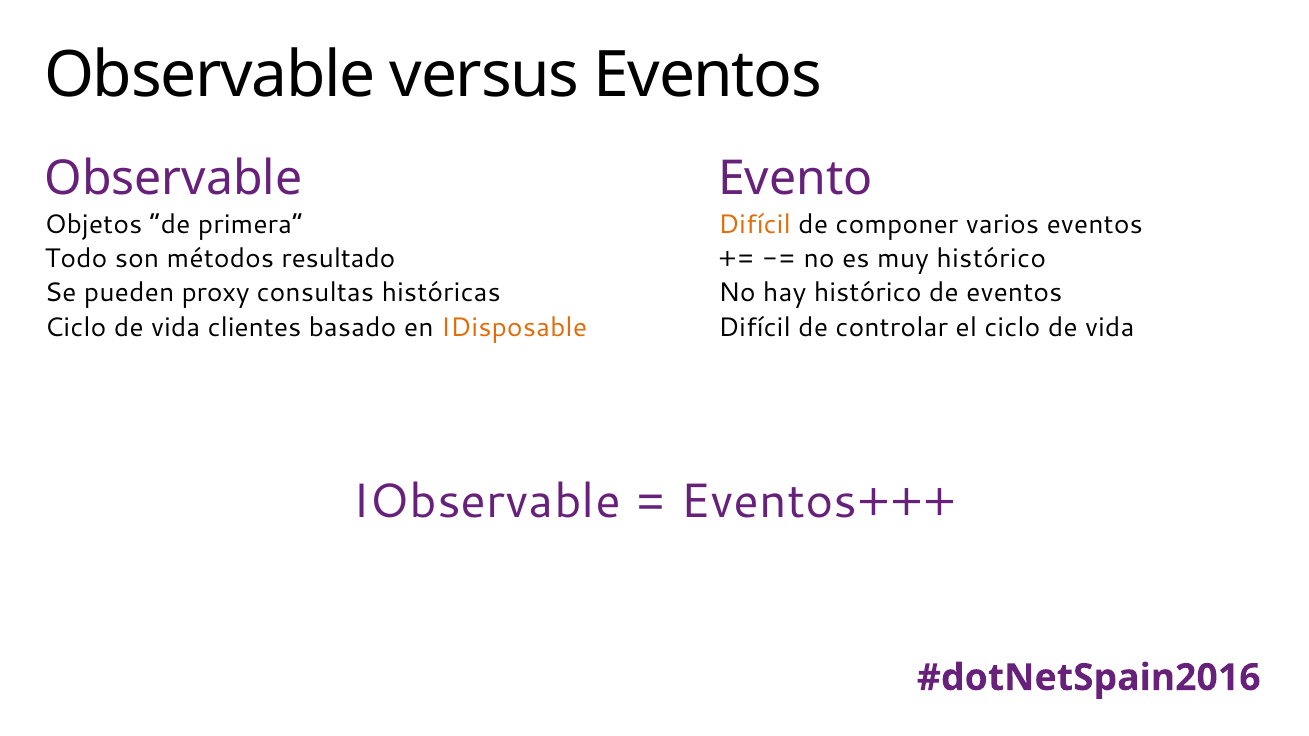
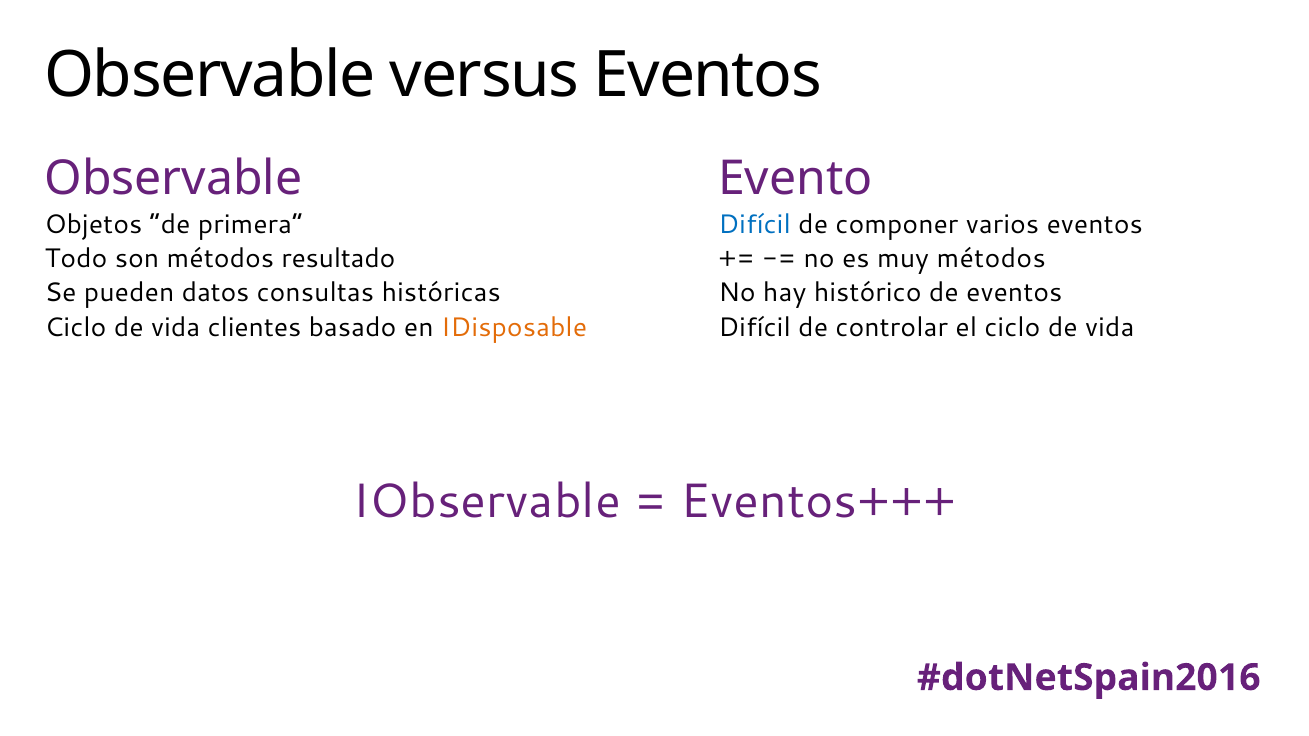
Difícil colour: orange -> blue (755, 225)
muy histórico: histórico -> métodos (991, 259)
proxy: proxy -> datos (216, 293)
